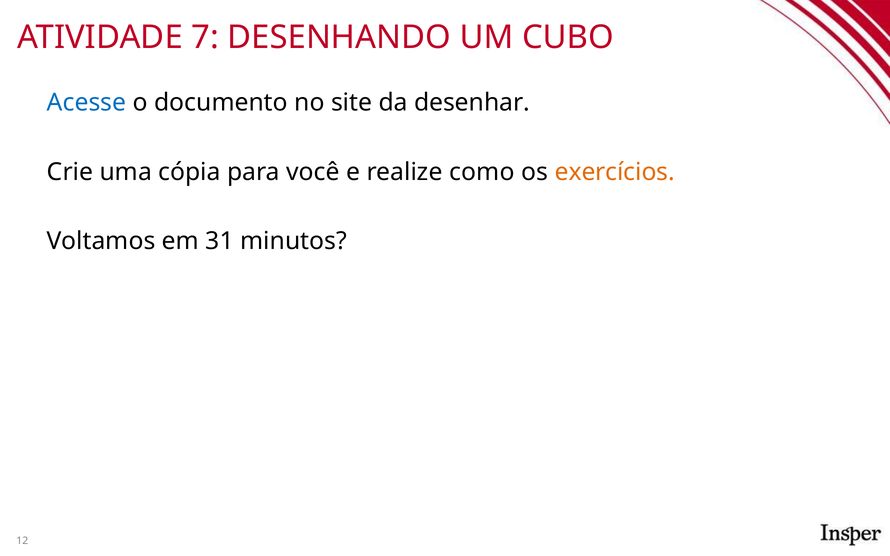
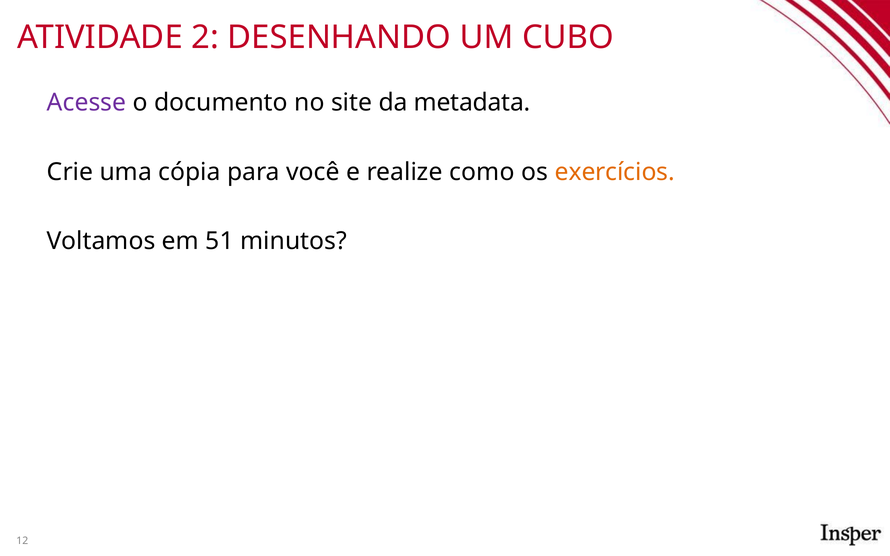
7: 7 -> 2 (205, 38)
Acesse colour: blue -> purple (87, 103)
desenhar: desenhar -> metadata (472, 103)
31: 31 -> 51 (220, 241)
